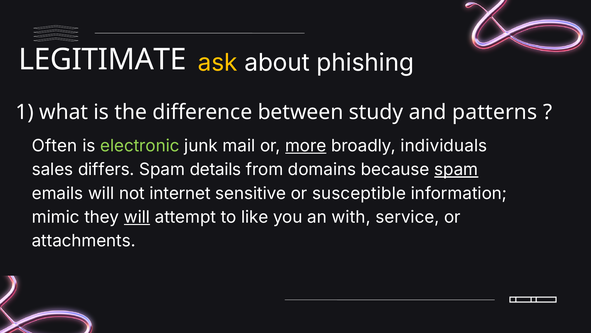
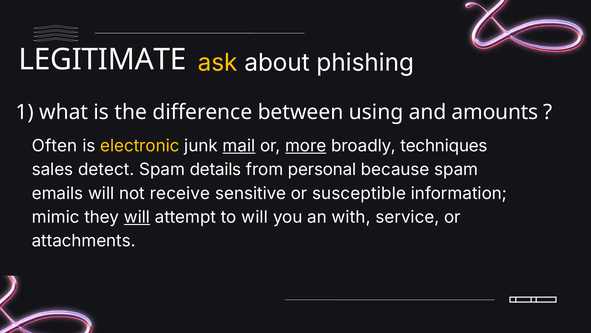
study: study -> using (376, 112)
patterns: patterns -> amounts (495, 112)
electronic colour: light green -> yellow (140, 146)
mail underline: none -> present (239, 146)
individuals: individuals -> techniques (444, 146)
differs: differs -> detect (106, 169)
domains: domains -> personal (322, 169)
spam underline: present -> none (456, 169)
internet: internet -> receive (180, 193)
to like: like -> will (255, 217)
